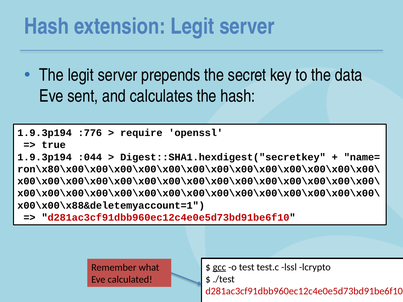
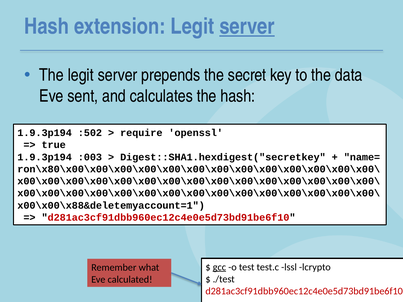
server underline: none -> present (247, 27)
:776: :776 -> :502 (90, 133)
:044: :044 -> :003 (90, 157)
